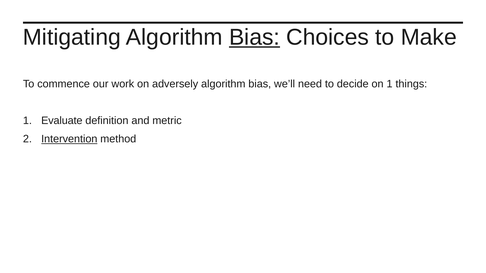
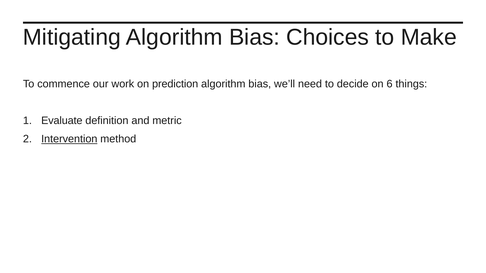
Bias underline: present -> none (254, 37)
adversely: adversely -> prediction (175, 84)
on 1: 1 -> 6 (390, 84)
